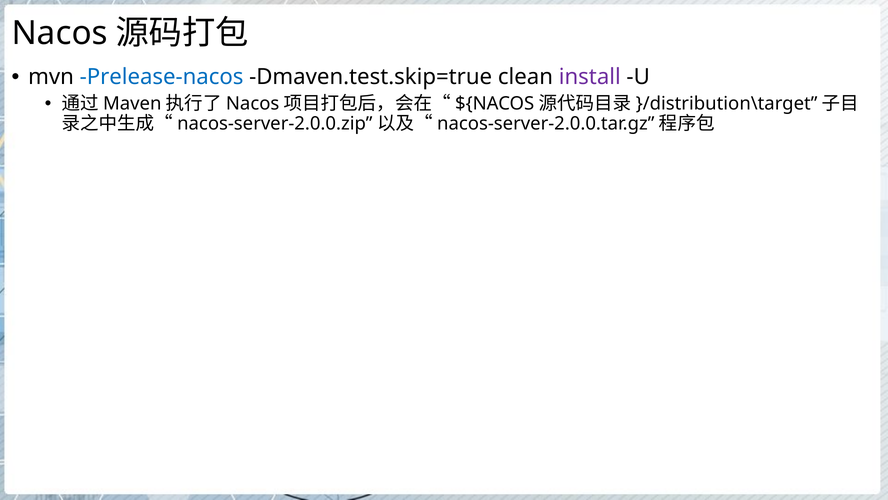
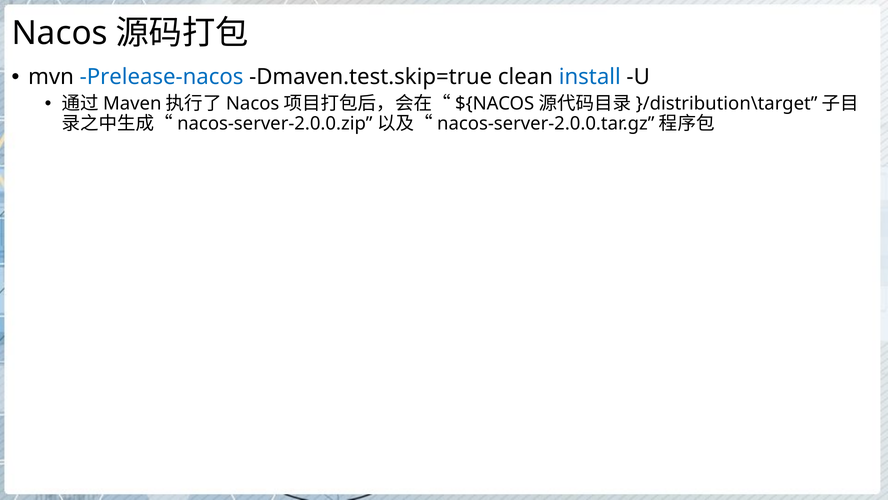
install colour: purple -> blue (590, 77)
